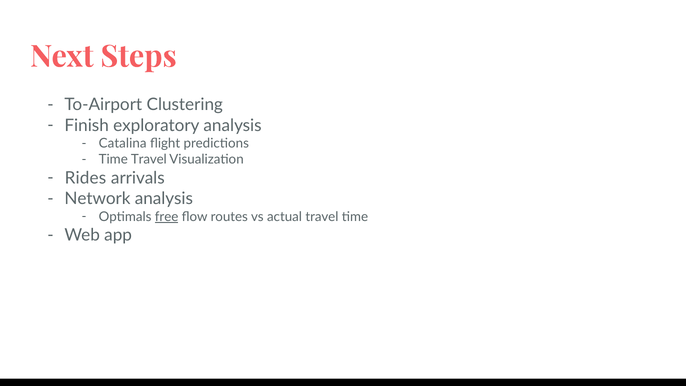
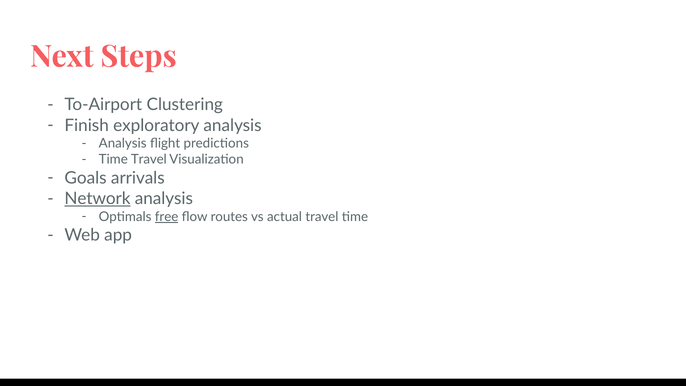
Catalina: Catalina -> Analysis (123, 143)
Rides: Rides -> Goals (86, 178)
Network underline: none -> present (97, 199)
